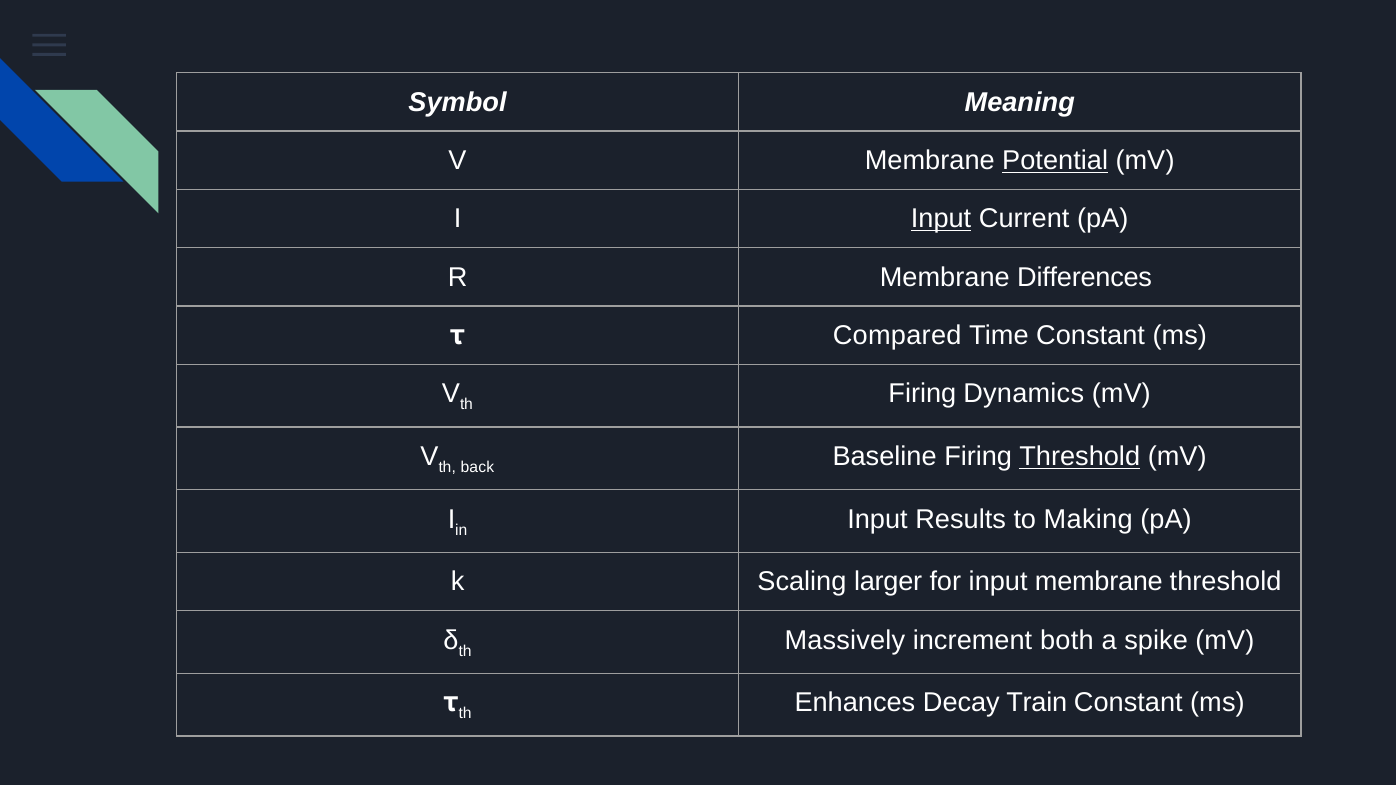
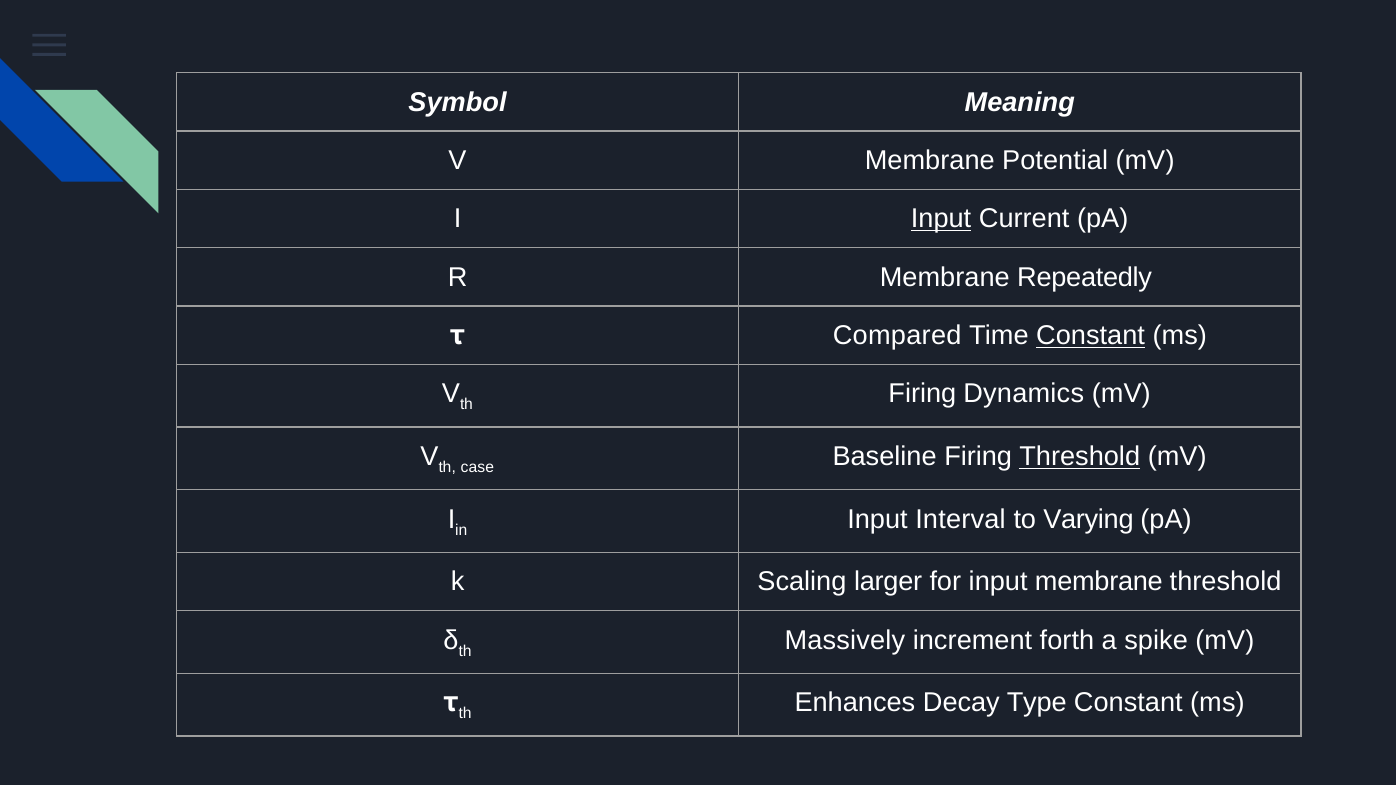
Potential underline: present -> none (1055, 161)
Differences: Differences -> Repeatedly (1085, 277)
Constant underline: none -> present (1091, 336)
back: back -> case (477, 467)
Results: Results -> Interval (961, 519)
Making: Making -> Varying (1088, 519)
both: both -> forth (1067, 641)
Train: Train -> Type (1037, 703)
